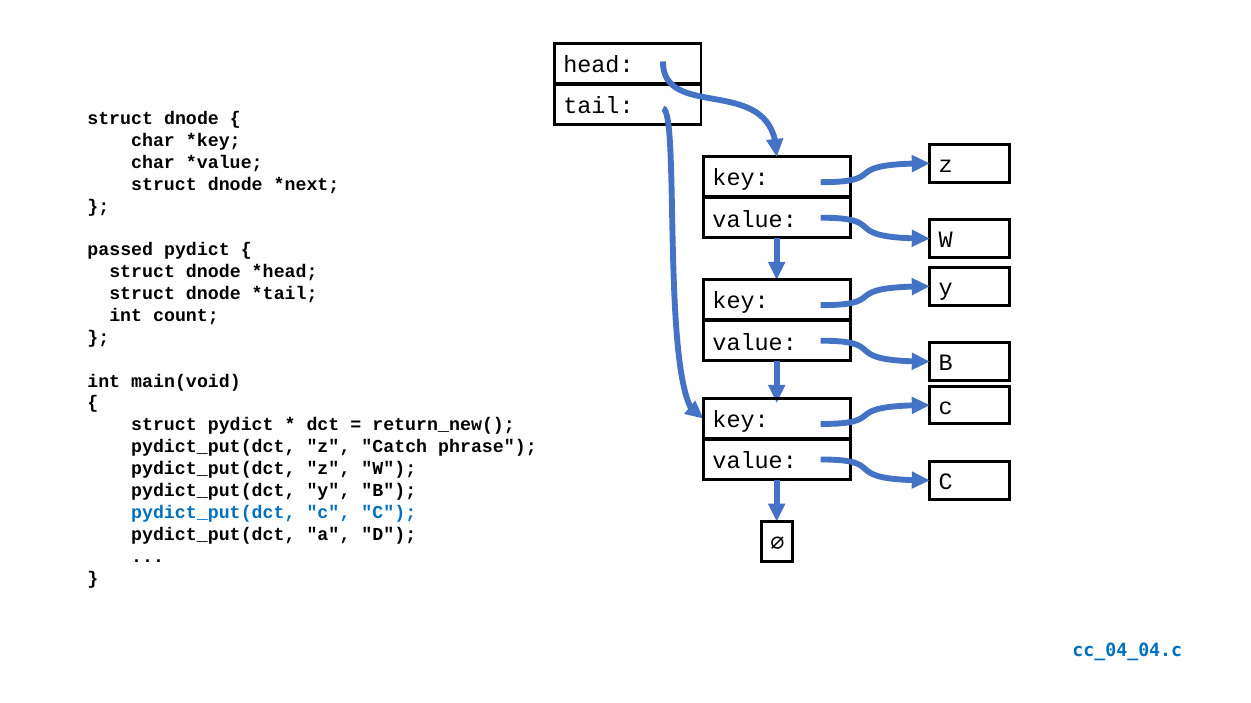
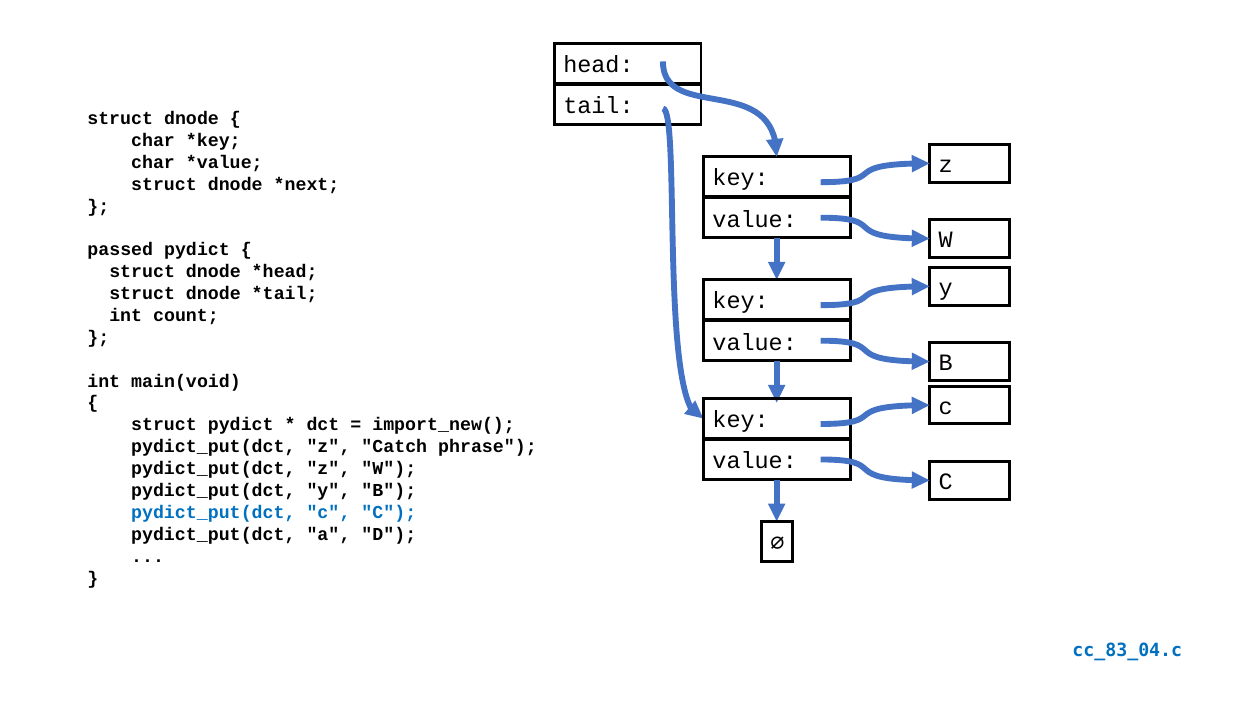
return_new(: return_new( -> import_new( (444, 425)
cc_04_04.c: cc_04_04.c -> cc_83_04.c (1127, 651)
